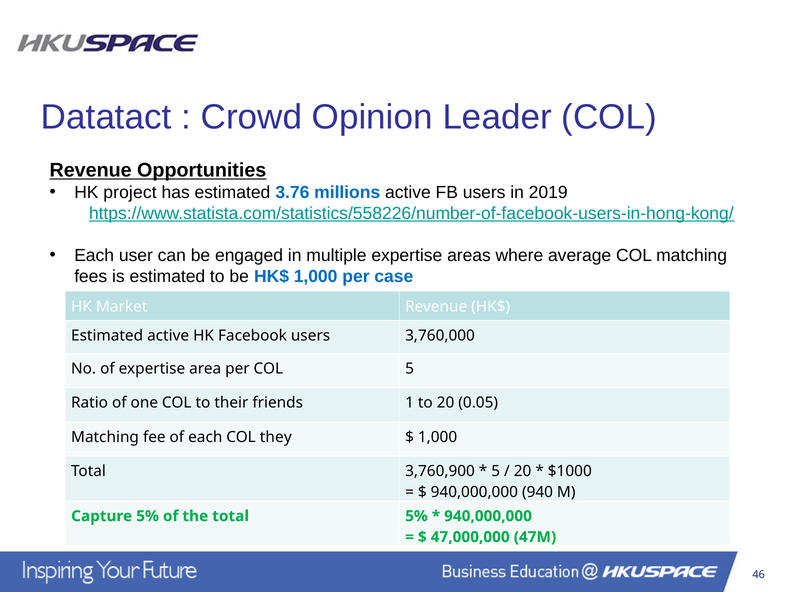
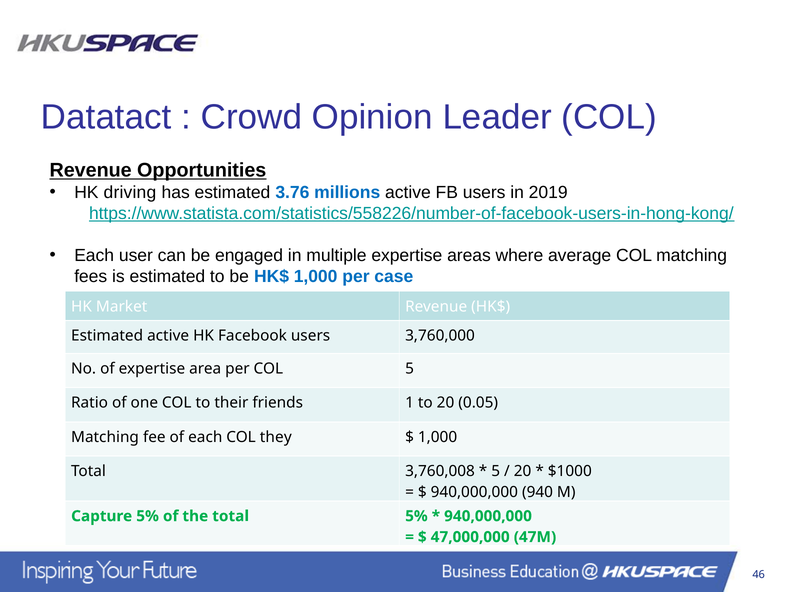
project: project -> driving (130, 192)
3,760,900: 3,760,900 -> 3,760,008 (440, 471)
